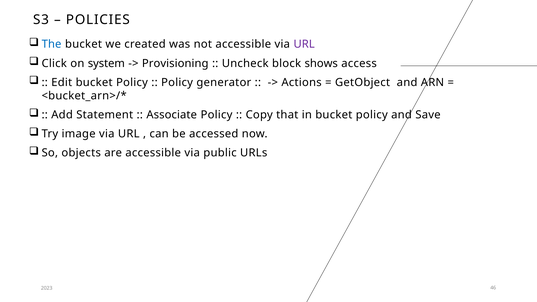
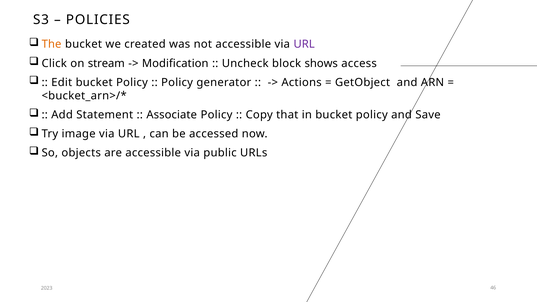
The colour: blue -> orange (52, 44)
system: system -> stream (106, 63)
Provisioning: Provisioning -> Modification (175, 63)
